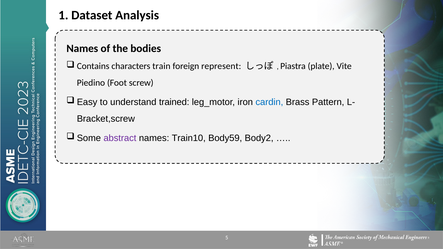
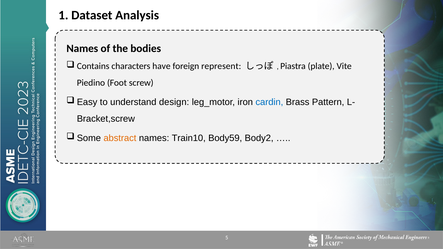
train: train -> have (161, 66)
trained: trained -> design (174, 102)
abstract colour: purple -> orange (120, 138)
